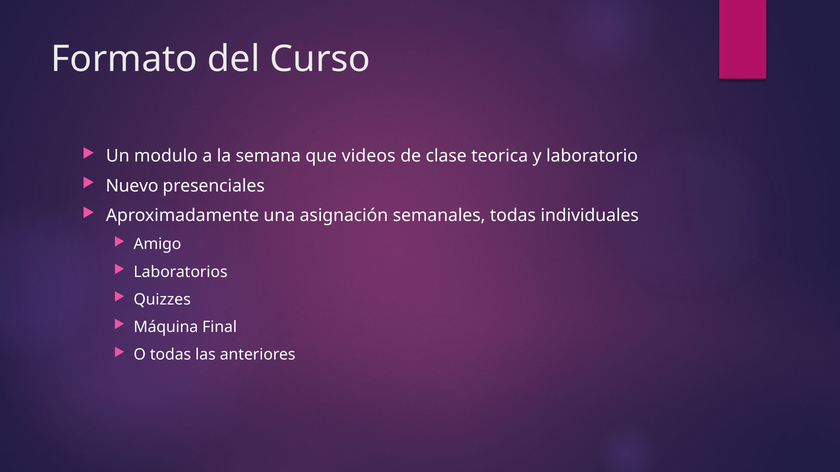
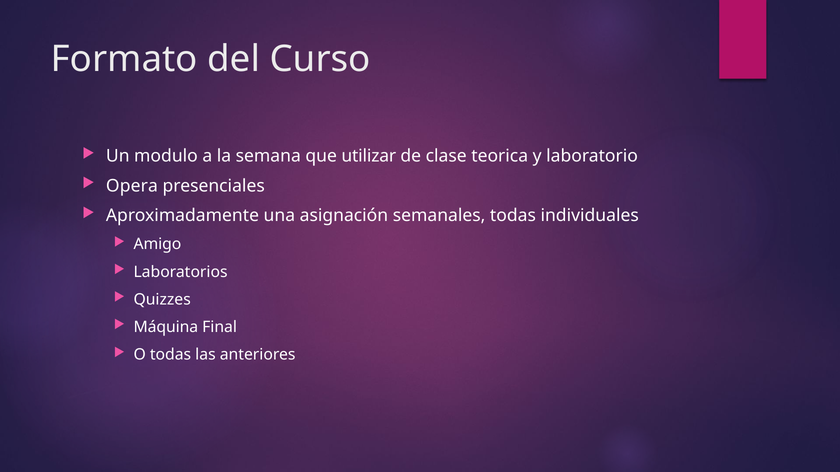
videos: videos -> utilizar (369, 156)
Nuevo: Nuevo -> Opera (132, 186)
